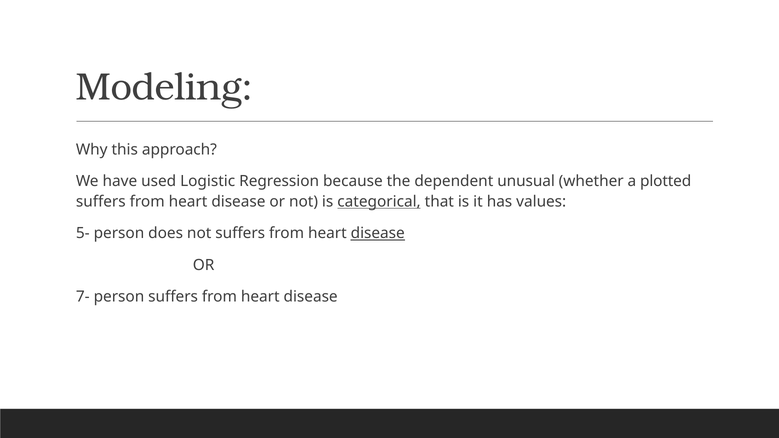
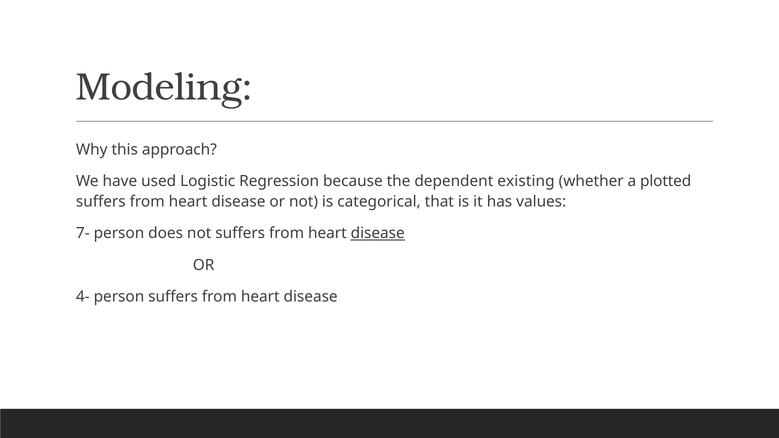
unusual: unusual -> existing (526, 181)
categorical underline: present -> none (379, 202)
5-: 5- -> 7- (83, 233)
7-: 7- -> 4- (83, 297)
